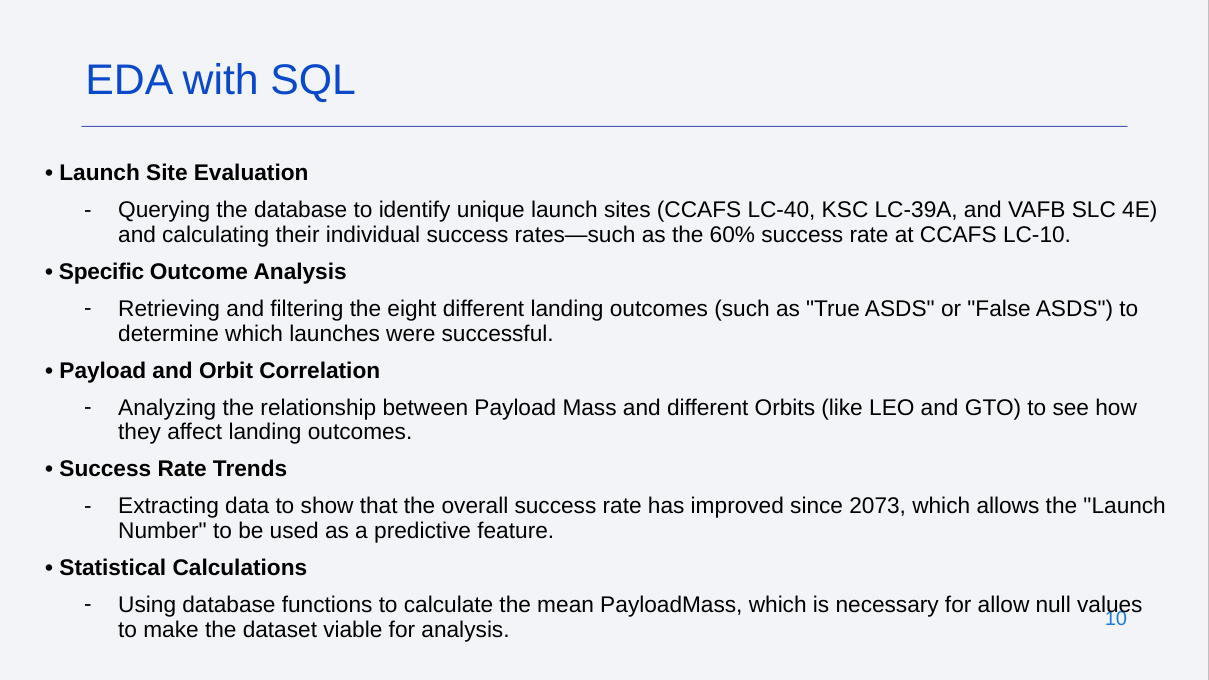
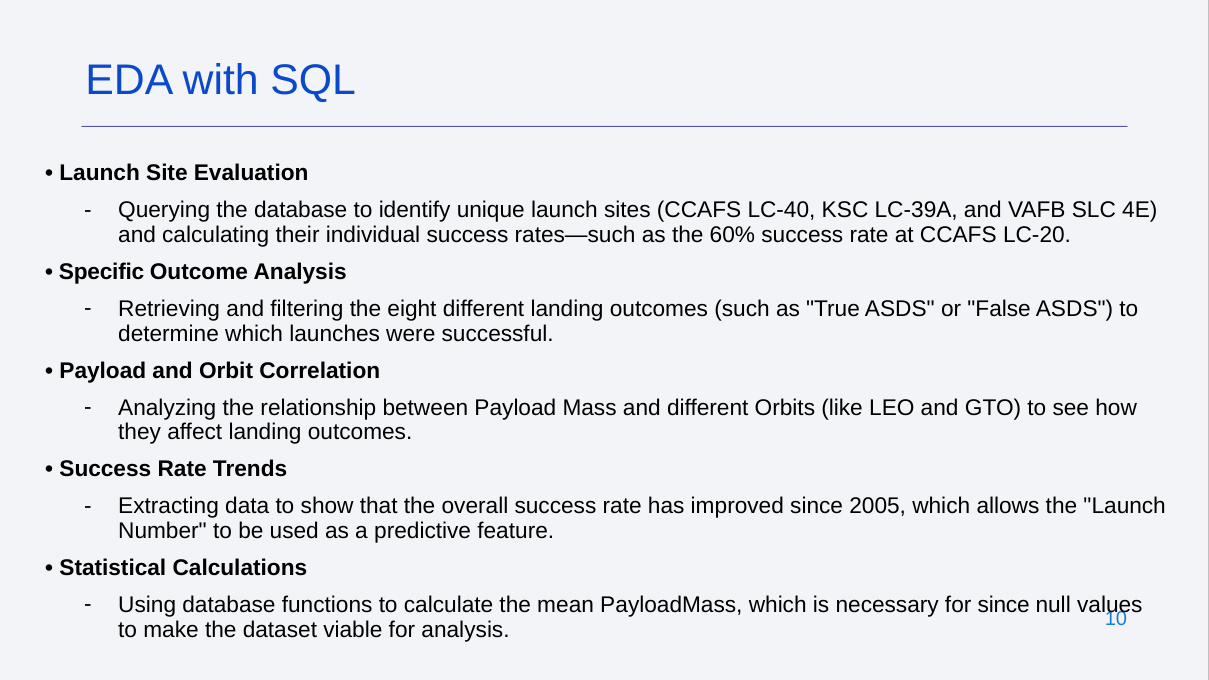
LC-10: LC-10 -> LC-20 (1037, 235)
2073: 2073 -> 2005 (878, 506)
for allow: allow -> since (1004, 605)
